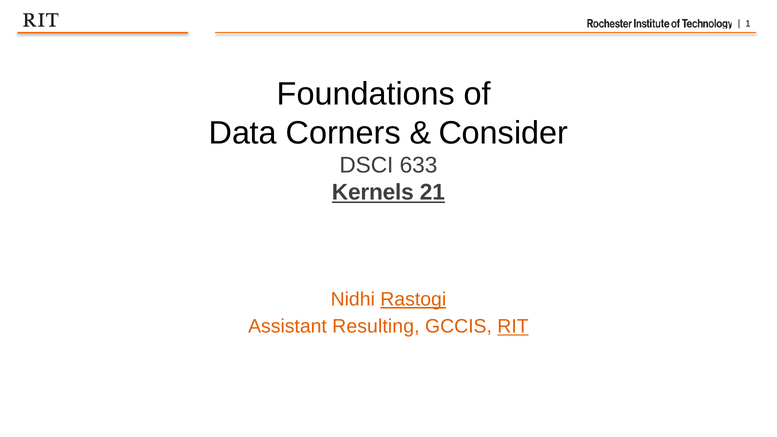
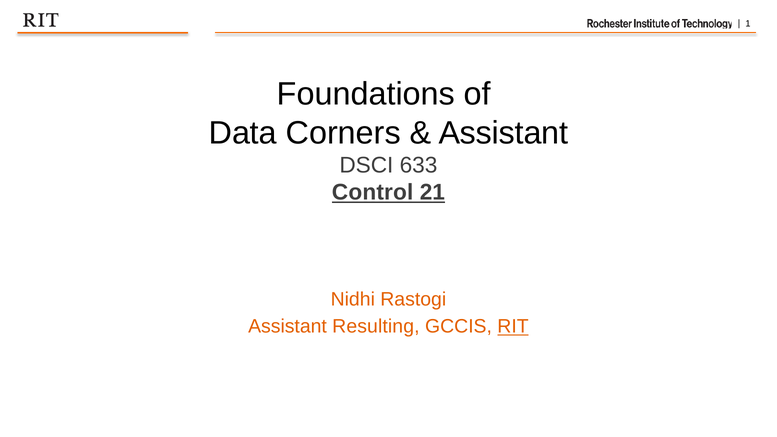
Consider: Consider -> Assistant (503, 133)
Kernels: Kernels -> Control (373, 192)
Rastogi underline: present -> none (413, 299)
